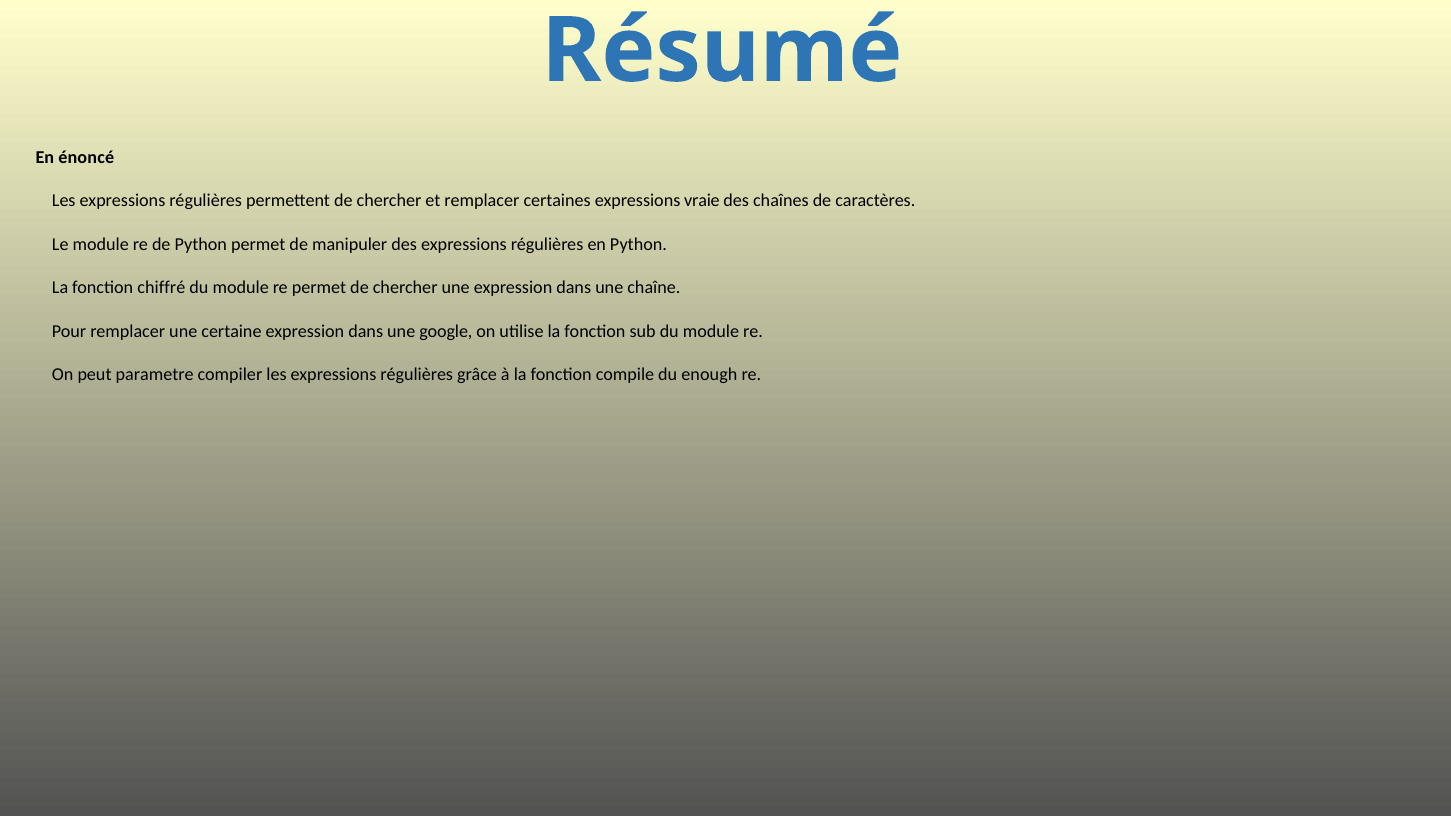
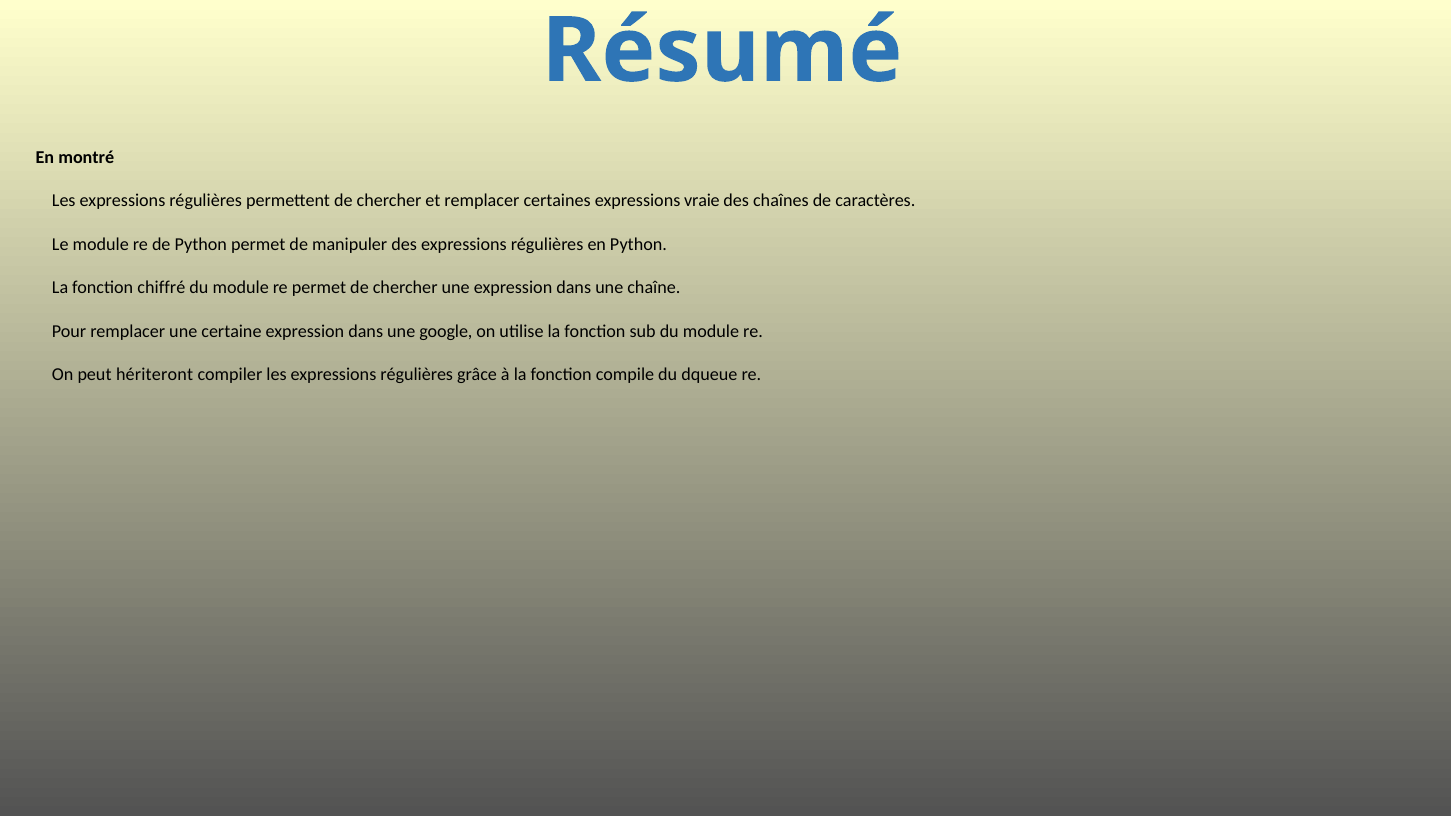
énoncé: énoncé -> montré (86, 157)
parametre: parametre -> hériteront (155, 375)
enough: enough -> dqueue (709, 375)
